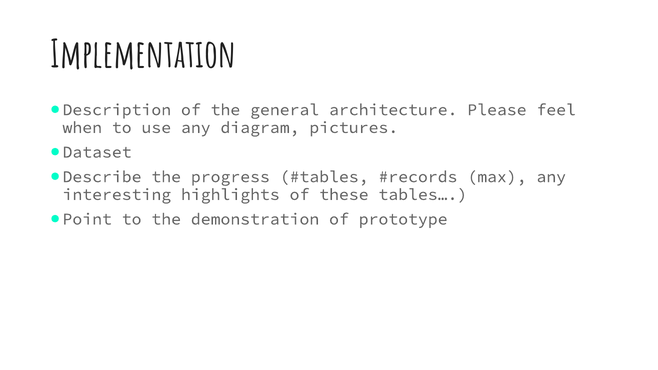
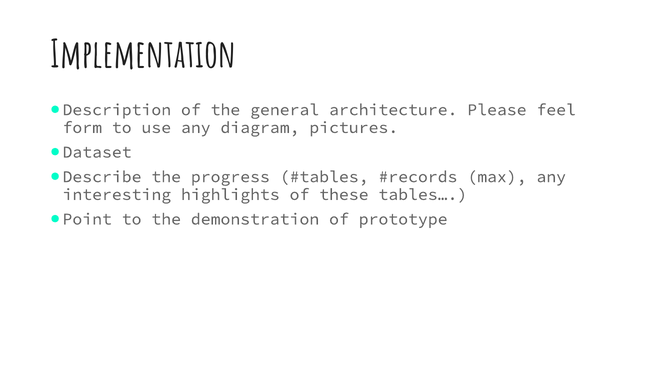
when: when -> form (82, 128)
